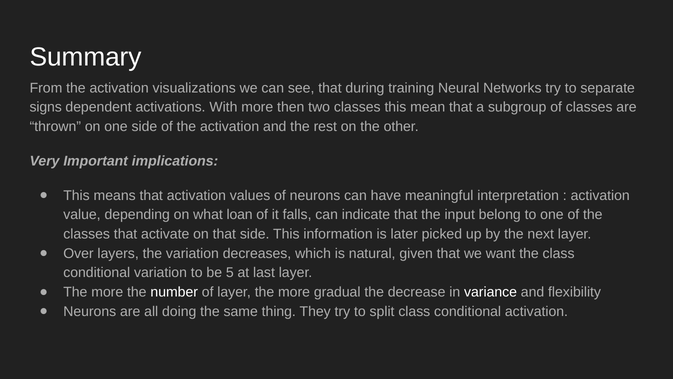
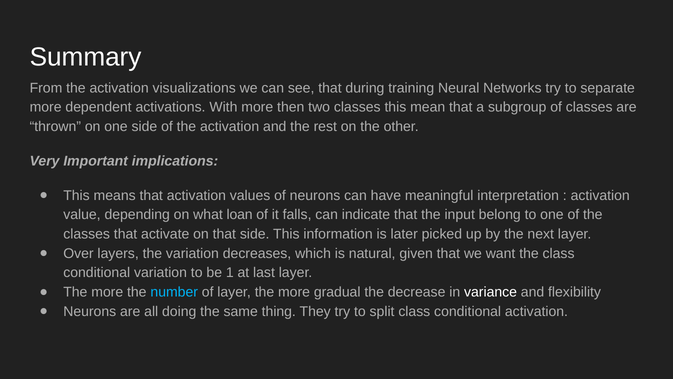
signs: signs -> more (46, 107)
5: 5 -> 1 (230, 273)
number colour: white -> light blue (174, 292)
